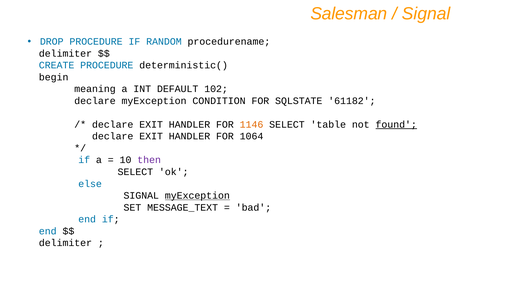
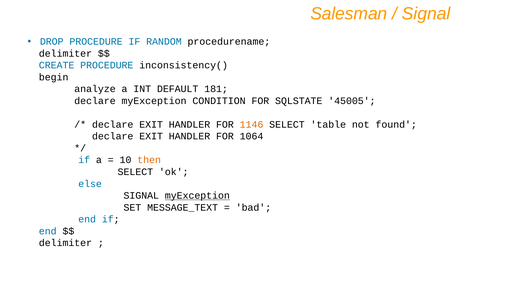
deterministic(: deterministic( -> inconsistency( (184, 65)
meaning: meaning -> analyze (95, 89)
102: 102 -> 181 (216, 89)
61182: 61182 -> 45005 (352, 101)
found underline: present -> none (396, 124)
then colour: purple -> orange (149, 160)
